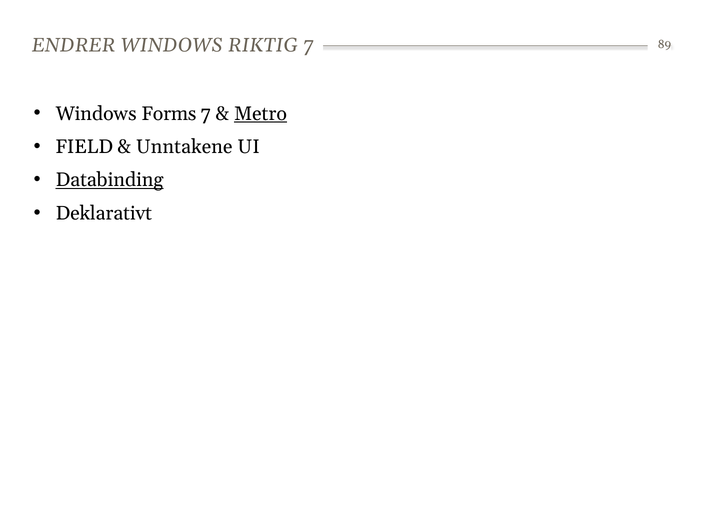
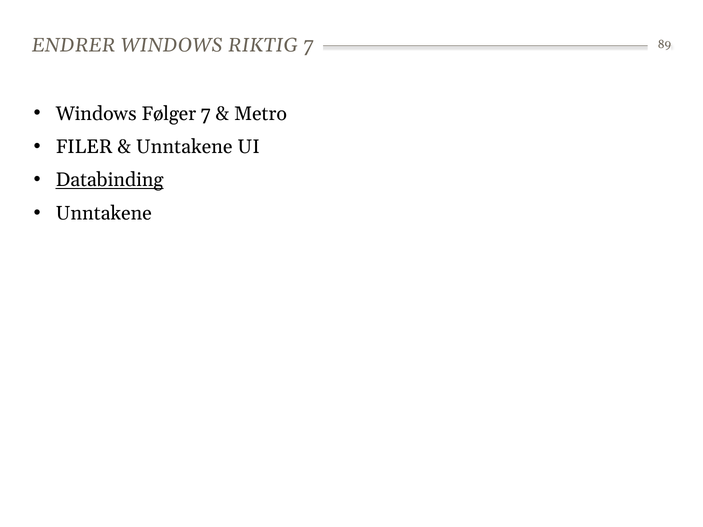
Forms: Forms -> Følger (169, 114)
Metro underline: present -> none (260, 114)
FIELD: FIELD -> FILER (84, 147)
Deklarativt: Deklarativt -> Unntakene (104, 213)
